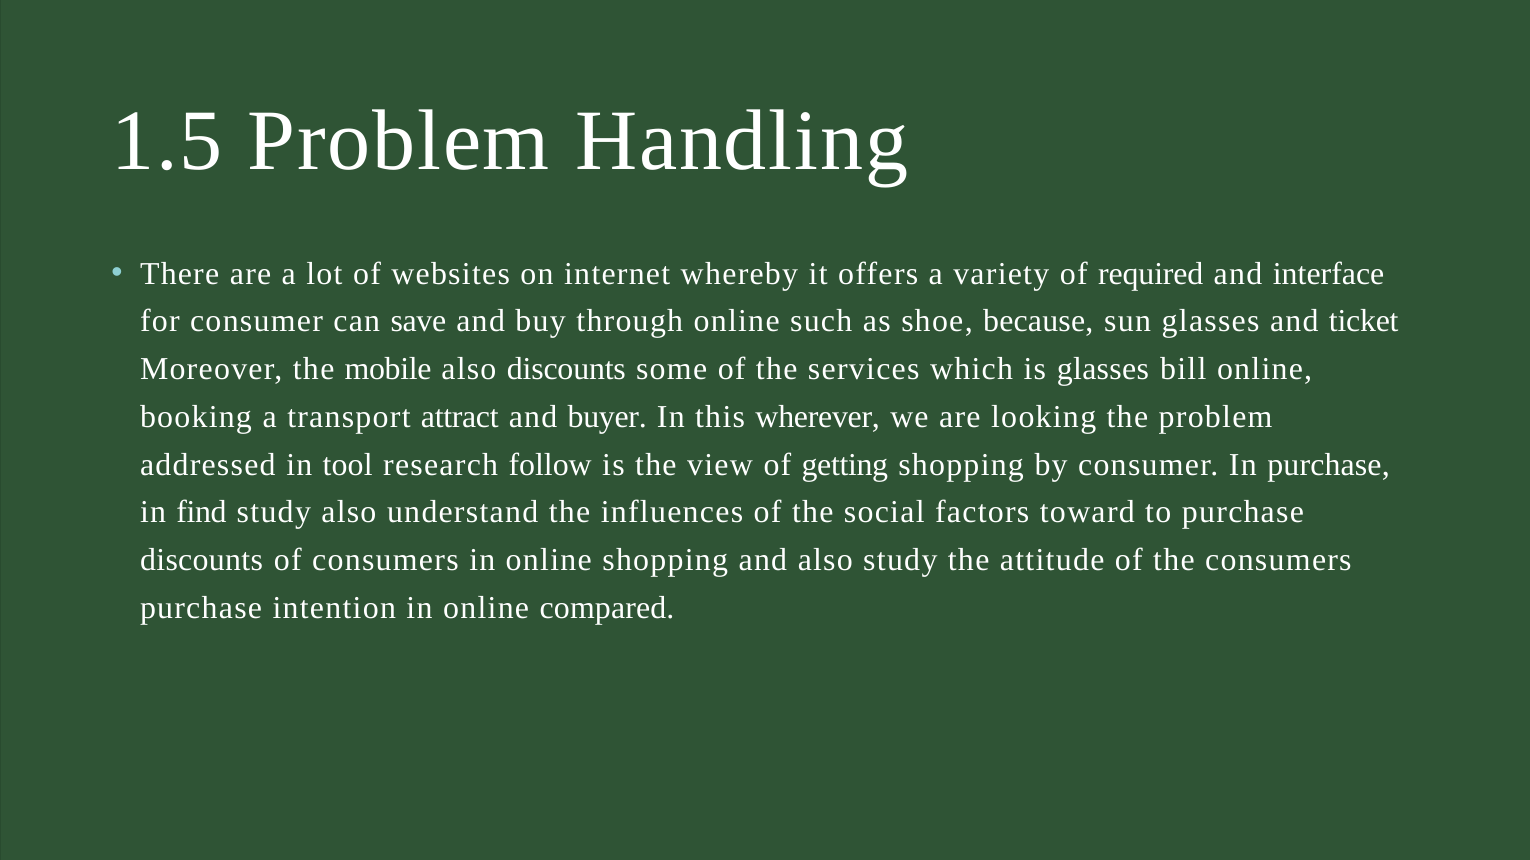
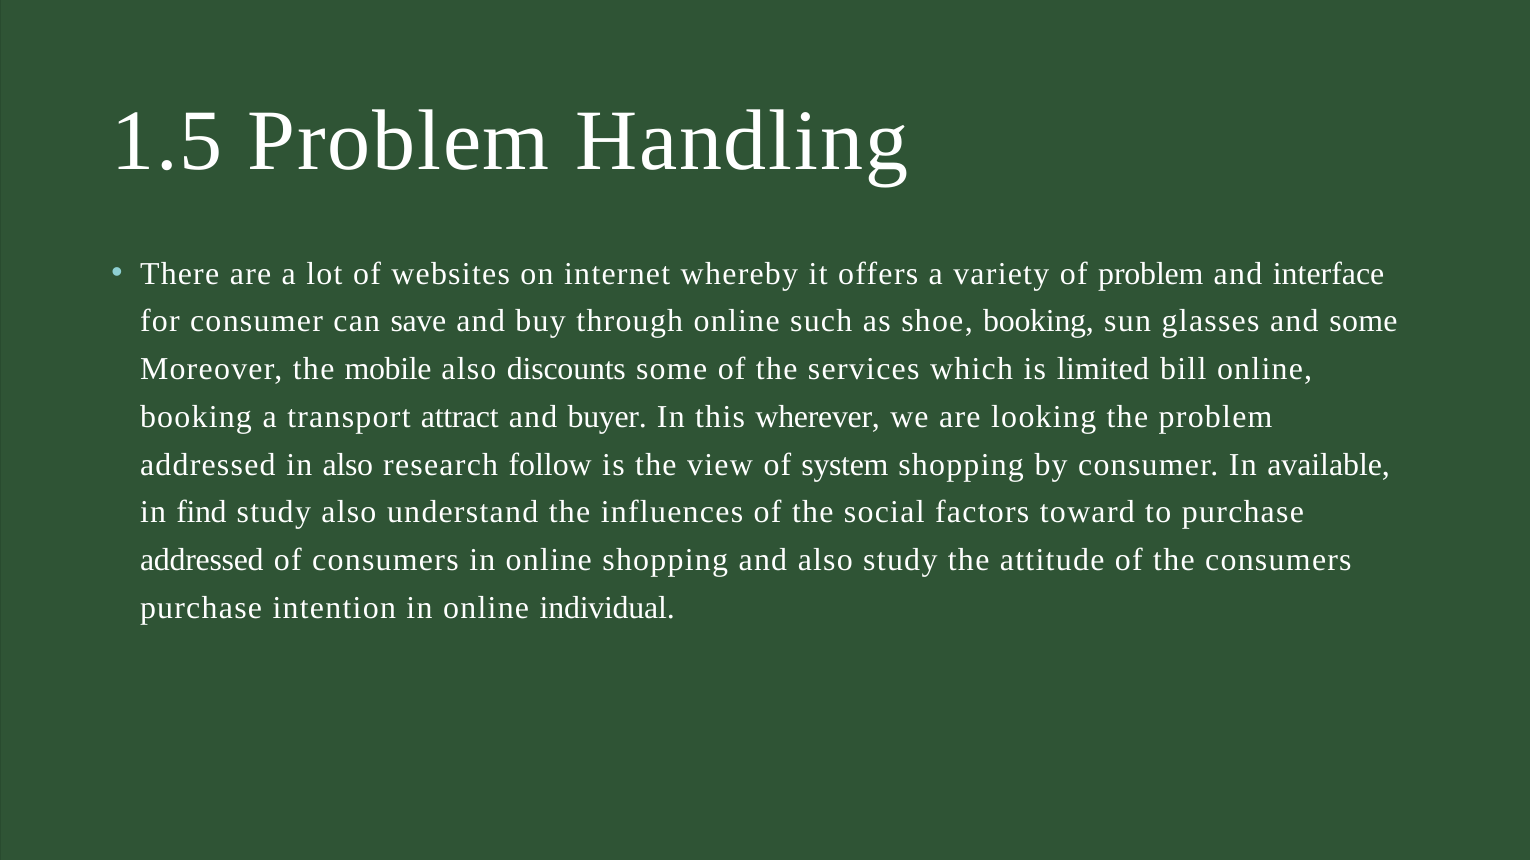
of required: required -> problem (1151, 274)
shoe because: because -> booking (1039, 322)
and ticket: ticket -> some (1363, 322)
is glasses: glasses -> limited (1103, 369)
in tool: tool -> also (348, 465)
getting: getting -> system (845, 465)
In purchase: purchase -> available (1329, 465)
discounts: discounts -> addressed (202, 561)
compared: compared -> individual (607, 608)
